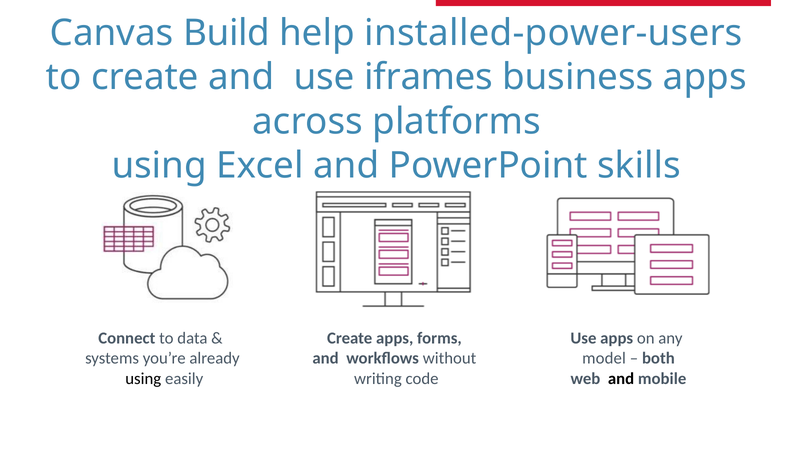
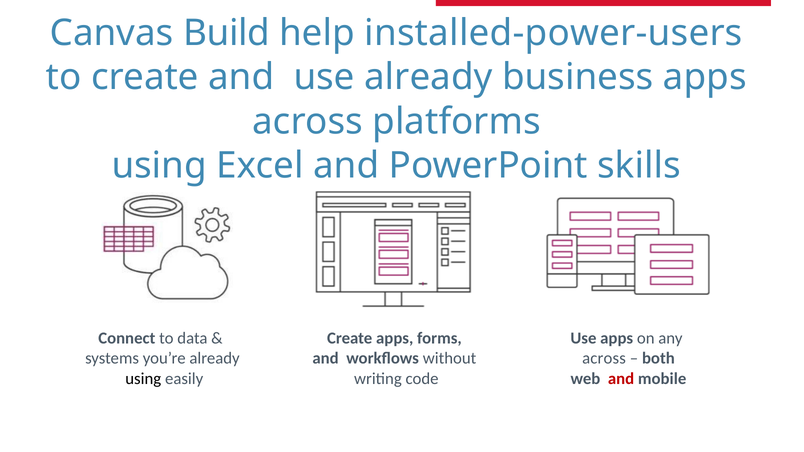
use iframes: iframes -> already (428, 77)
model: model -> across (604, 359)
and colour: black -> red (621, 379)
